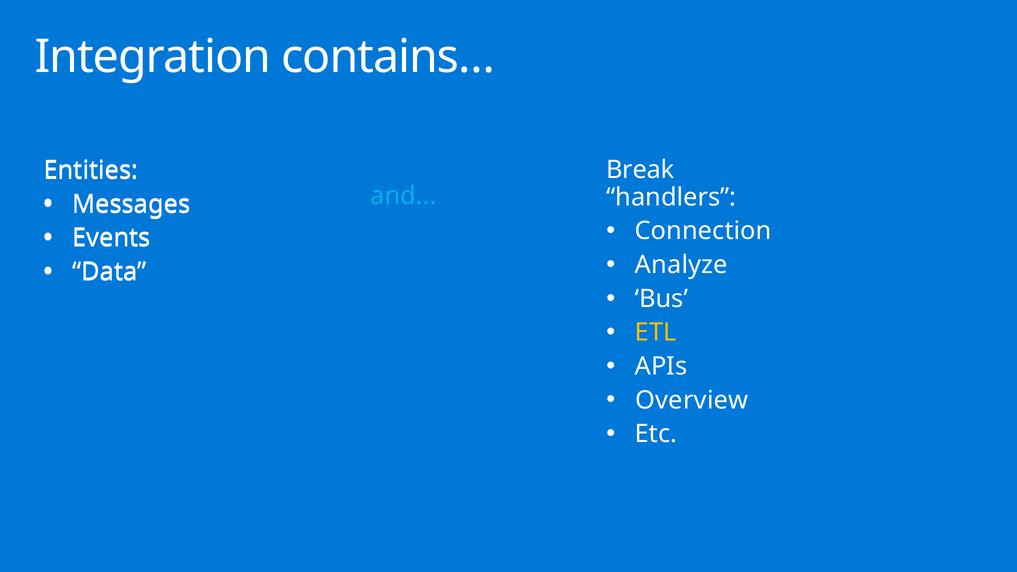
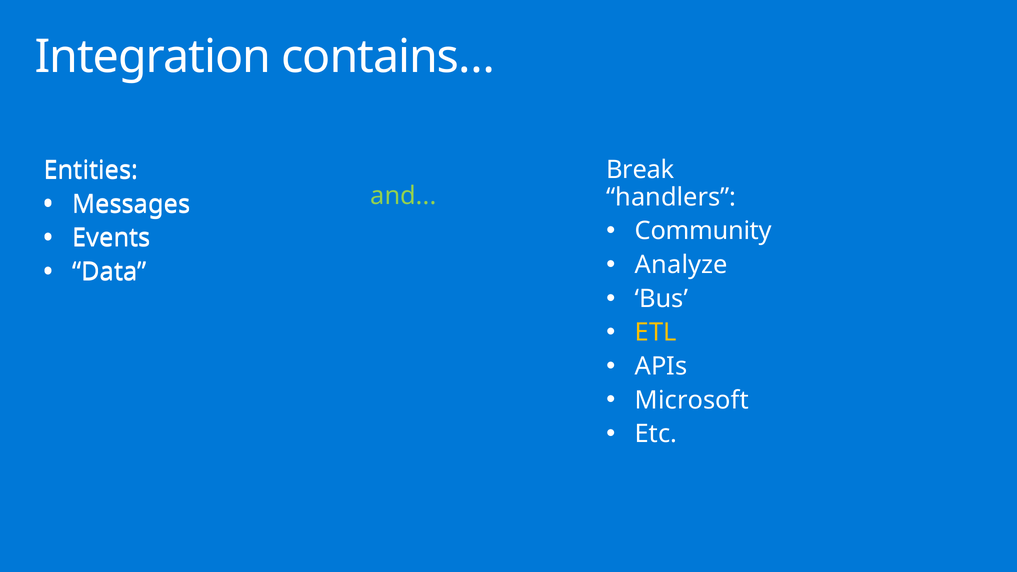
and colour: light blue -> light green (403, 196)
Connection: Connection -> Community (703, 231)
Overview: Overview -> Microsoft (692, 400)
